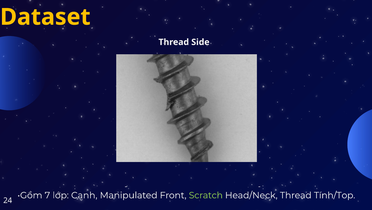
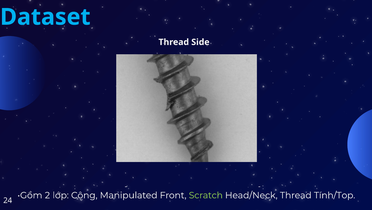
Dataset colour: yellow -> light blue (45, 17)
7: 7 -> 2 (47, 195)
Cạnh: Cạnh -> Cộng (84, 195)
